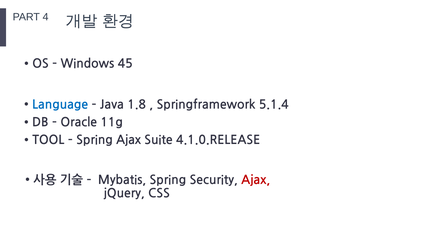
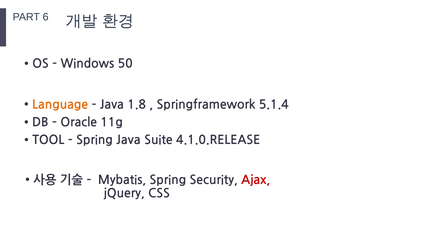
4: 4 -> 6 (46, 17)
45: 45 -> 50 (125, 64)
Language colour: blue -> orange (60, 105)
Spring Ajax: Ajax -> Java (128, 140)
